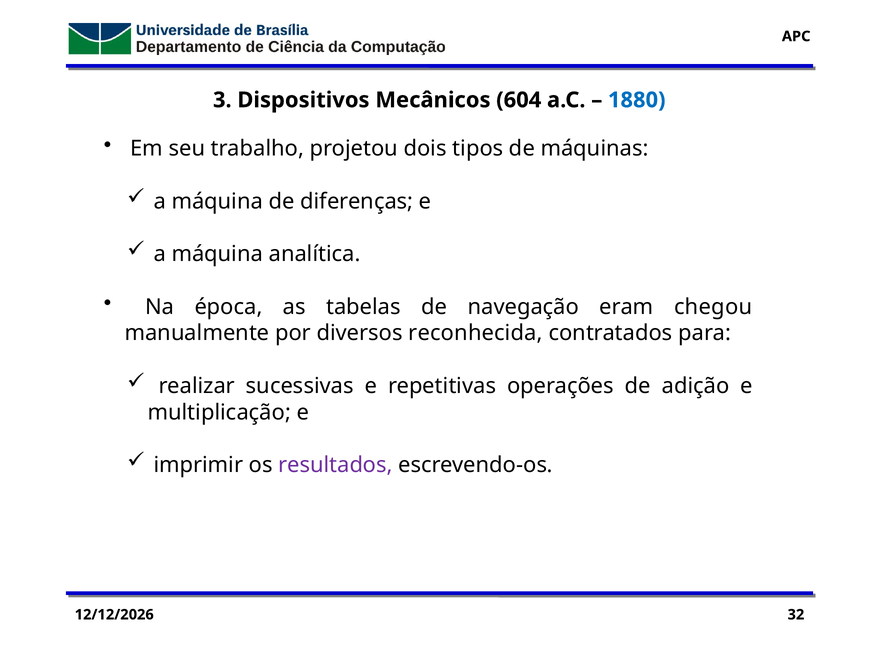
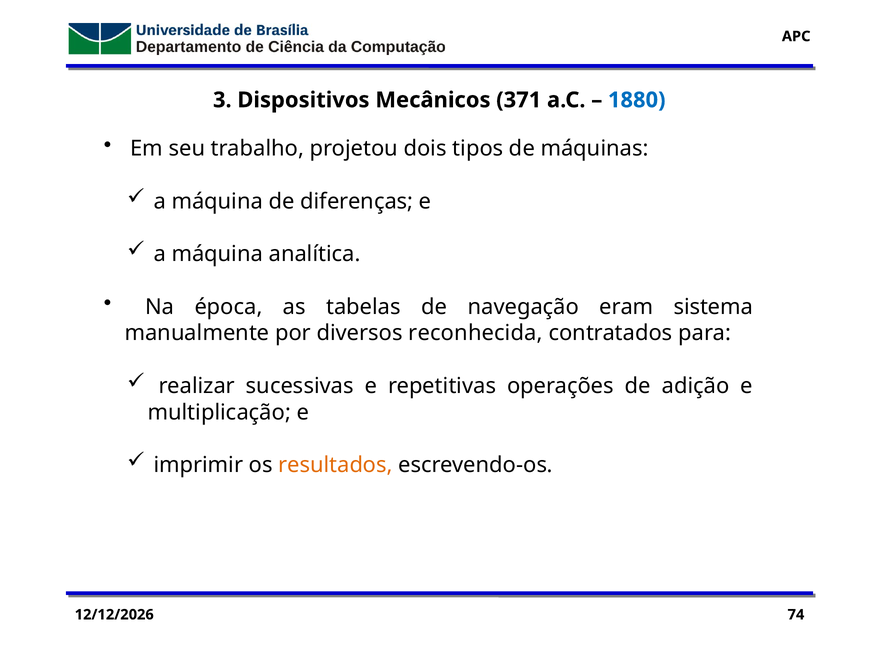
604: 604 -> 371 (519, 100)
chegou: chegou -> sistema (713, 307)
resultados colour: purple -> orange (335, 465)
32: 32 -> 74 (796, 615)
